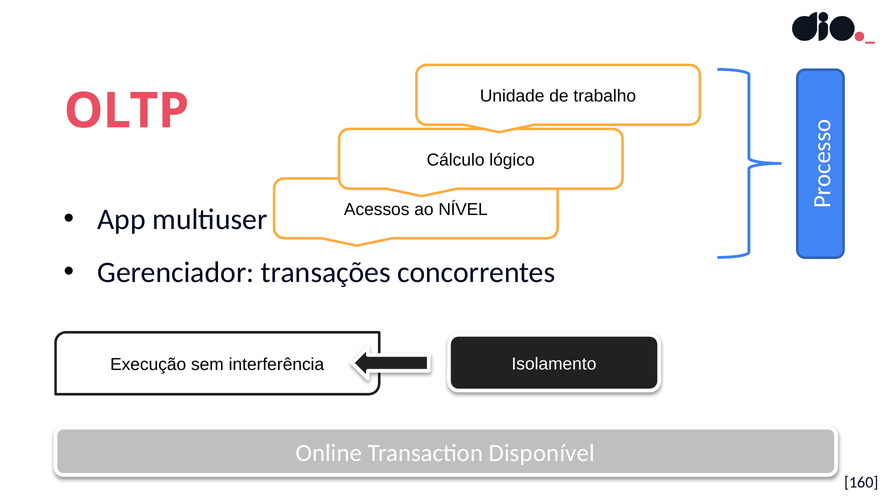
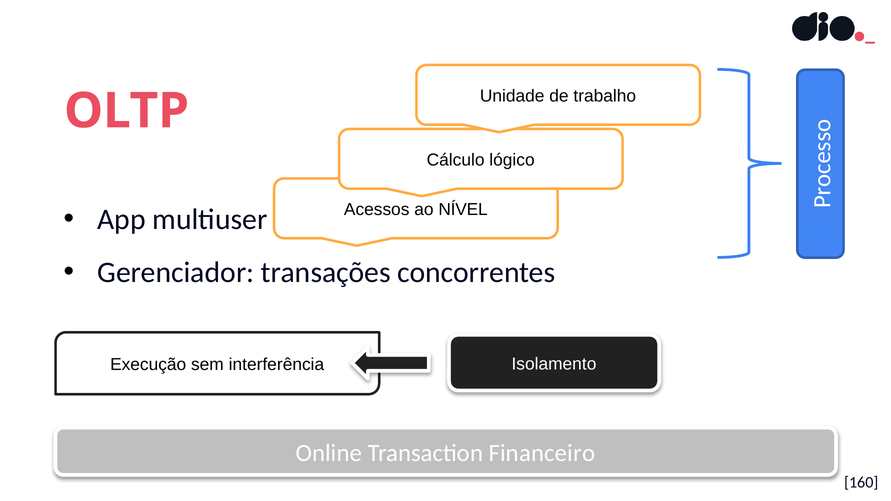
Disponível: Disponível -> Financeiro (542, 453)
